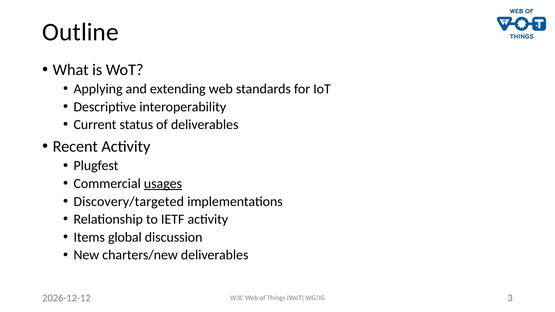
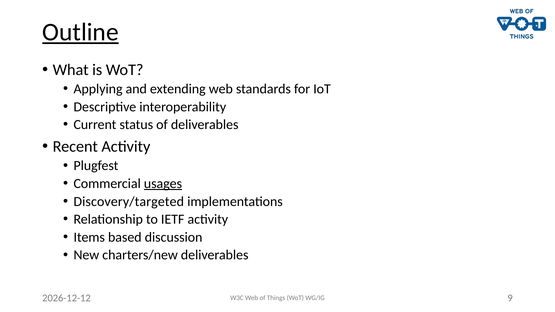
Outline underline: none -> present (80, 32)
global: global -> based (125, 237)
3: 3 -> 9 (510, 298)
